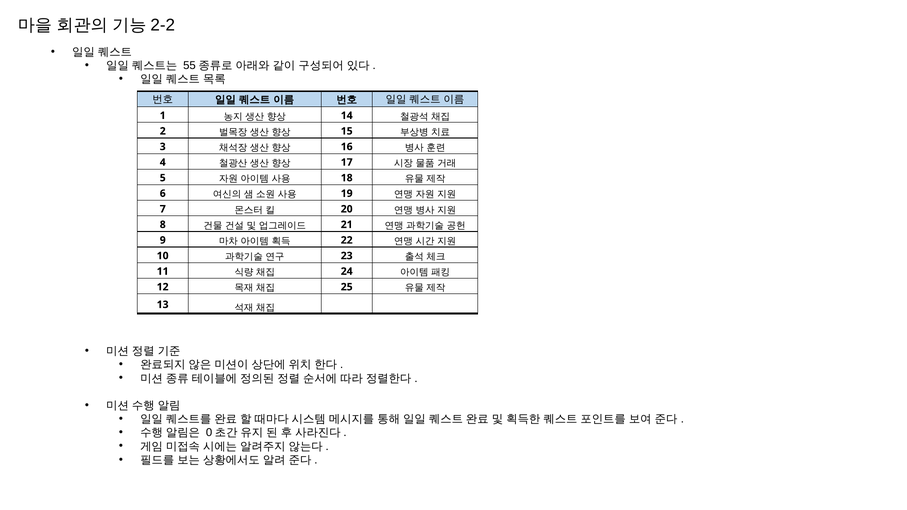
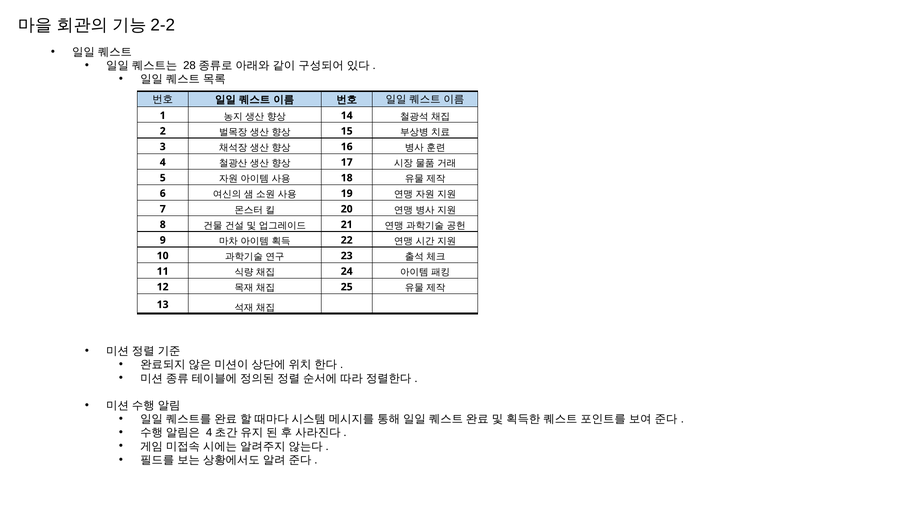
55: 55 -> 28 (189, 66)
0: 0 -> 4 (209, 433)
